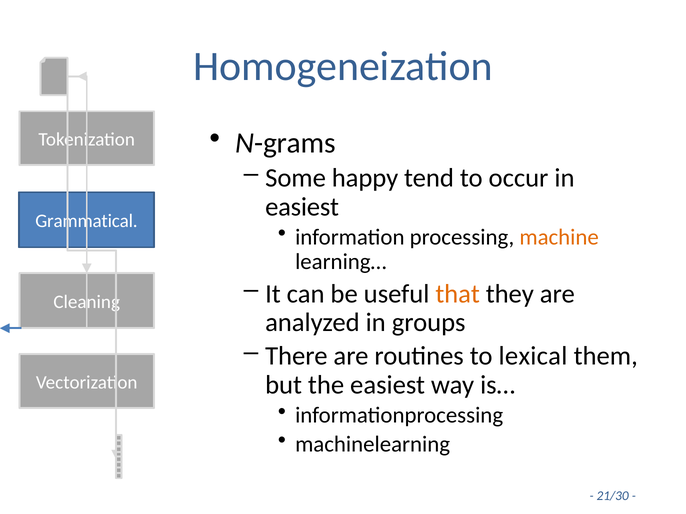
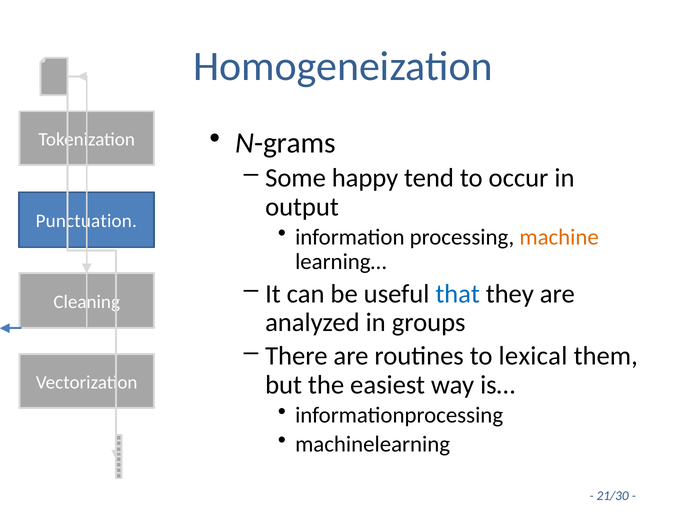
easiest: easiest -> output (302, 207)
Grammatical: Grammatical -> Punctuation (86, 221)
that colour: orange -> blue (458, 294)
